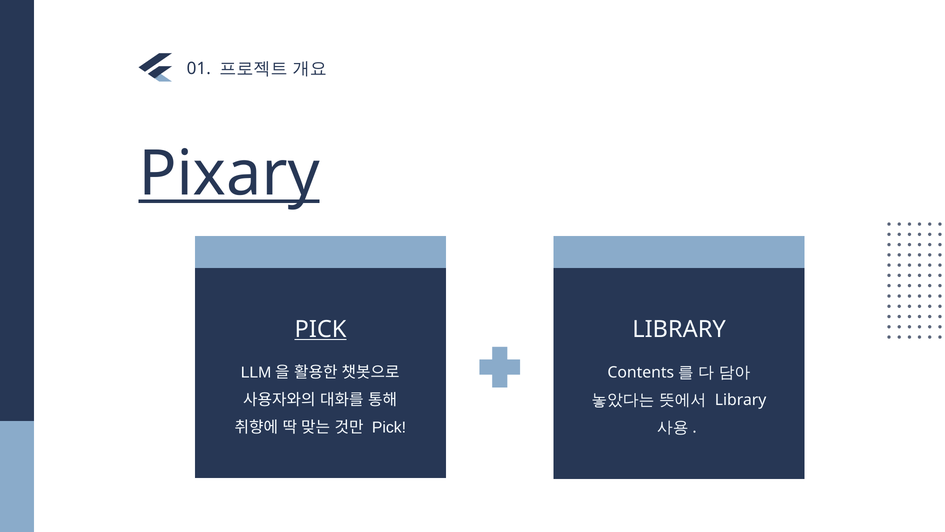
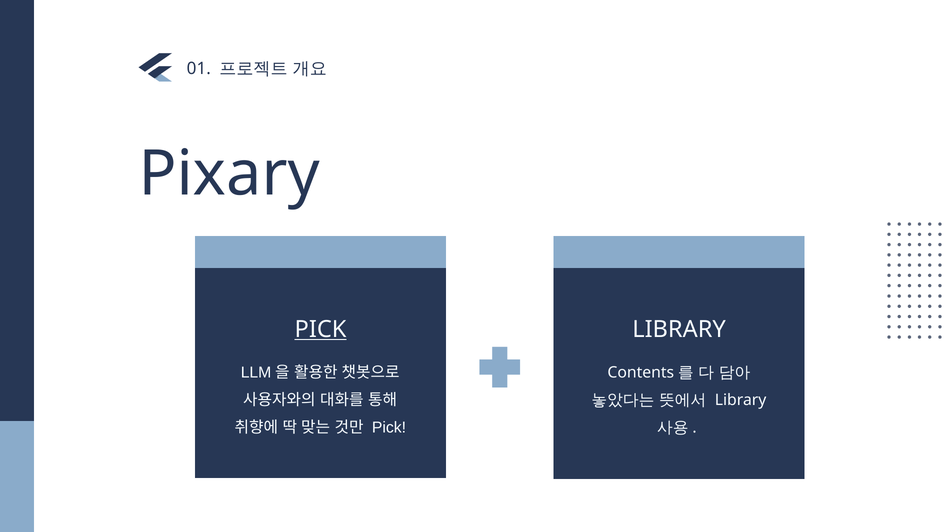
Pixary underline: present -> none (229, 174)
